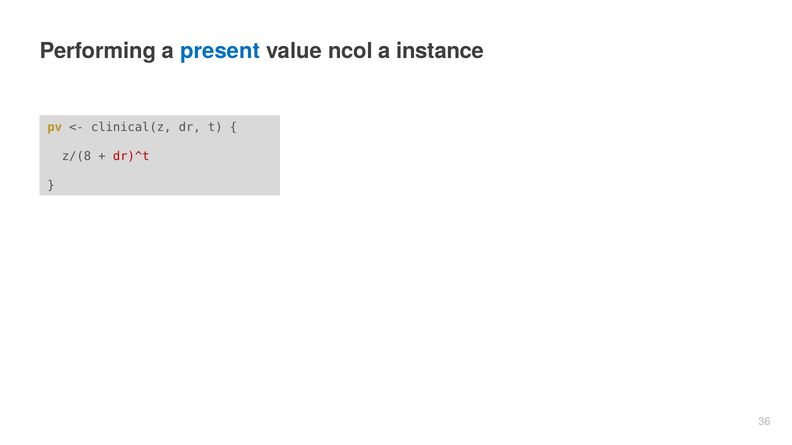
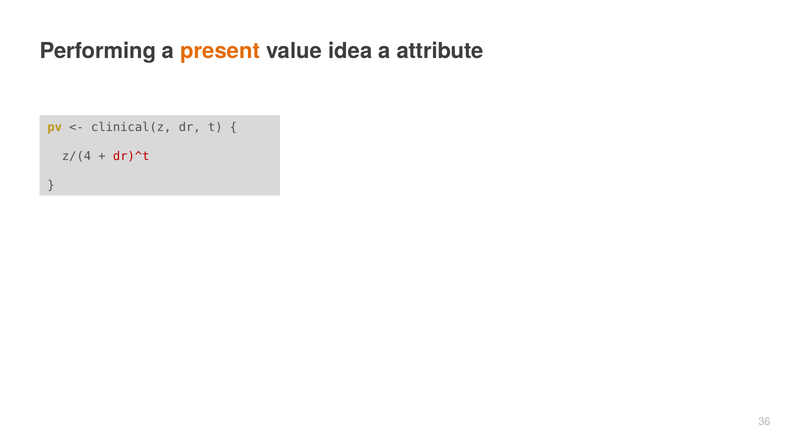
present colour: blue -> orange (220, 51)
ncol: ncol -> idea (350, 51)
instance: instance -> attribute (440, 51)
z/(8: z/(8 -> z/(4 (77, 156)
